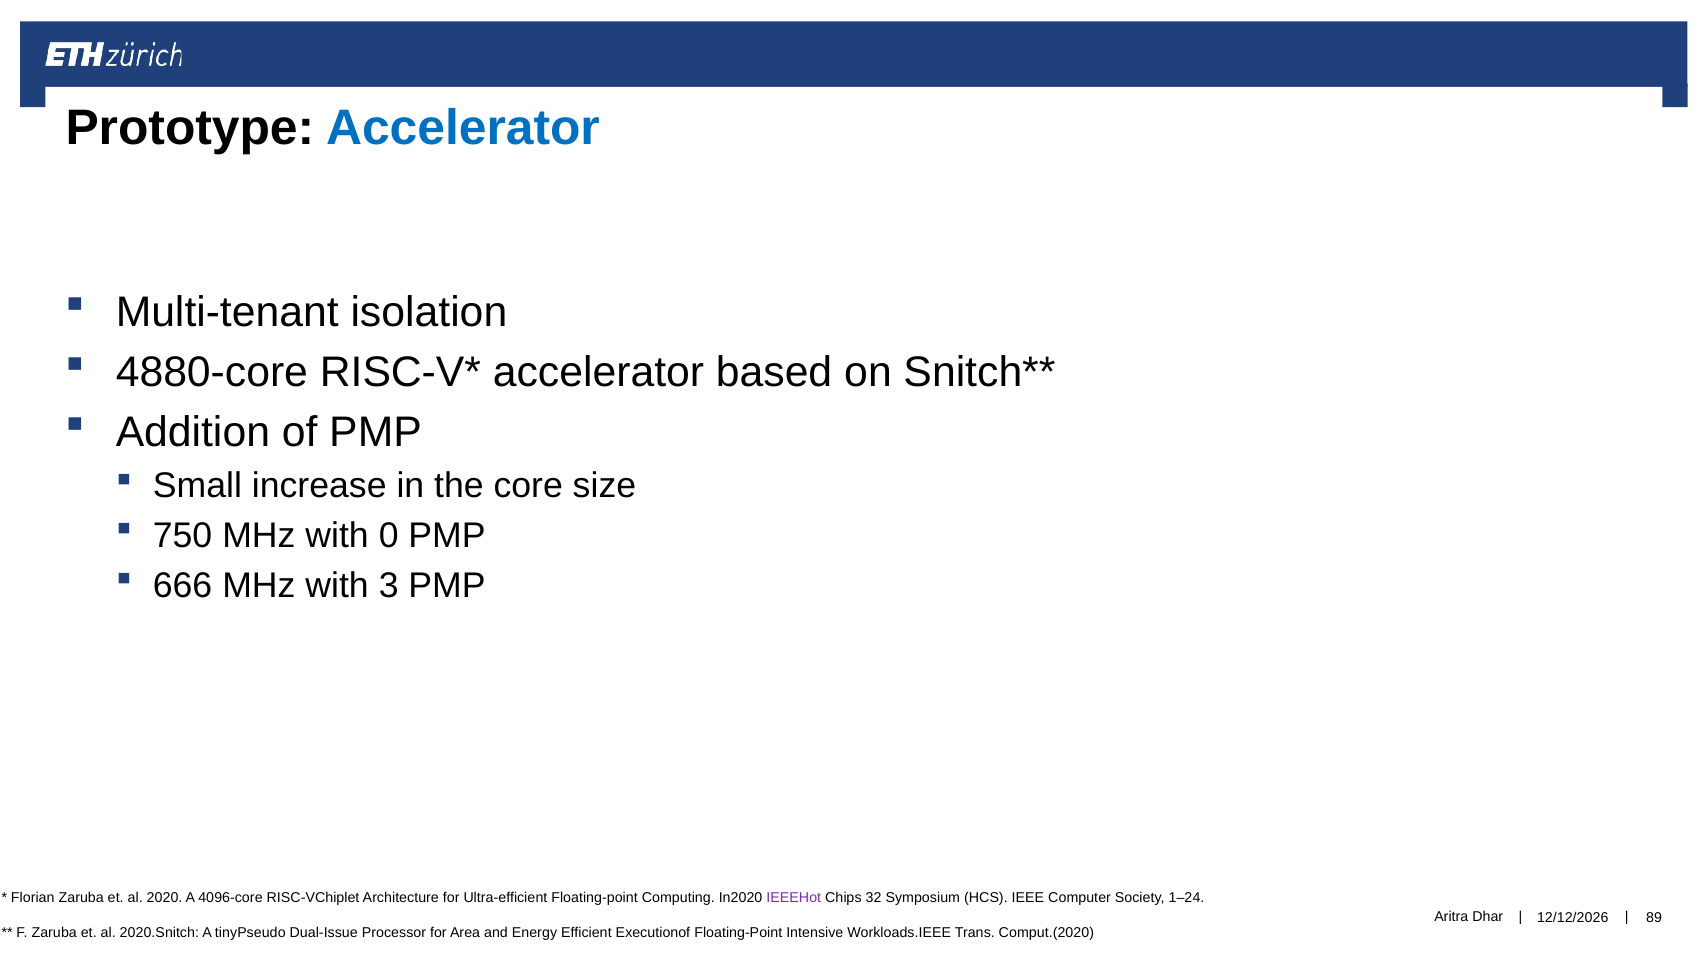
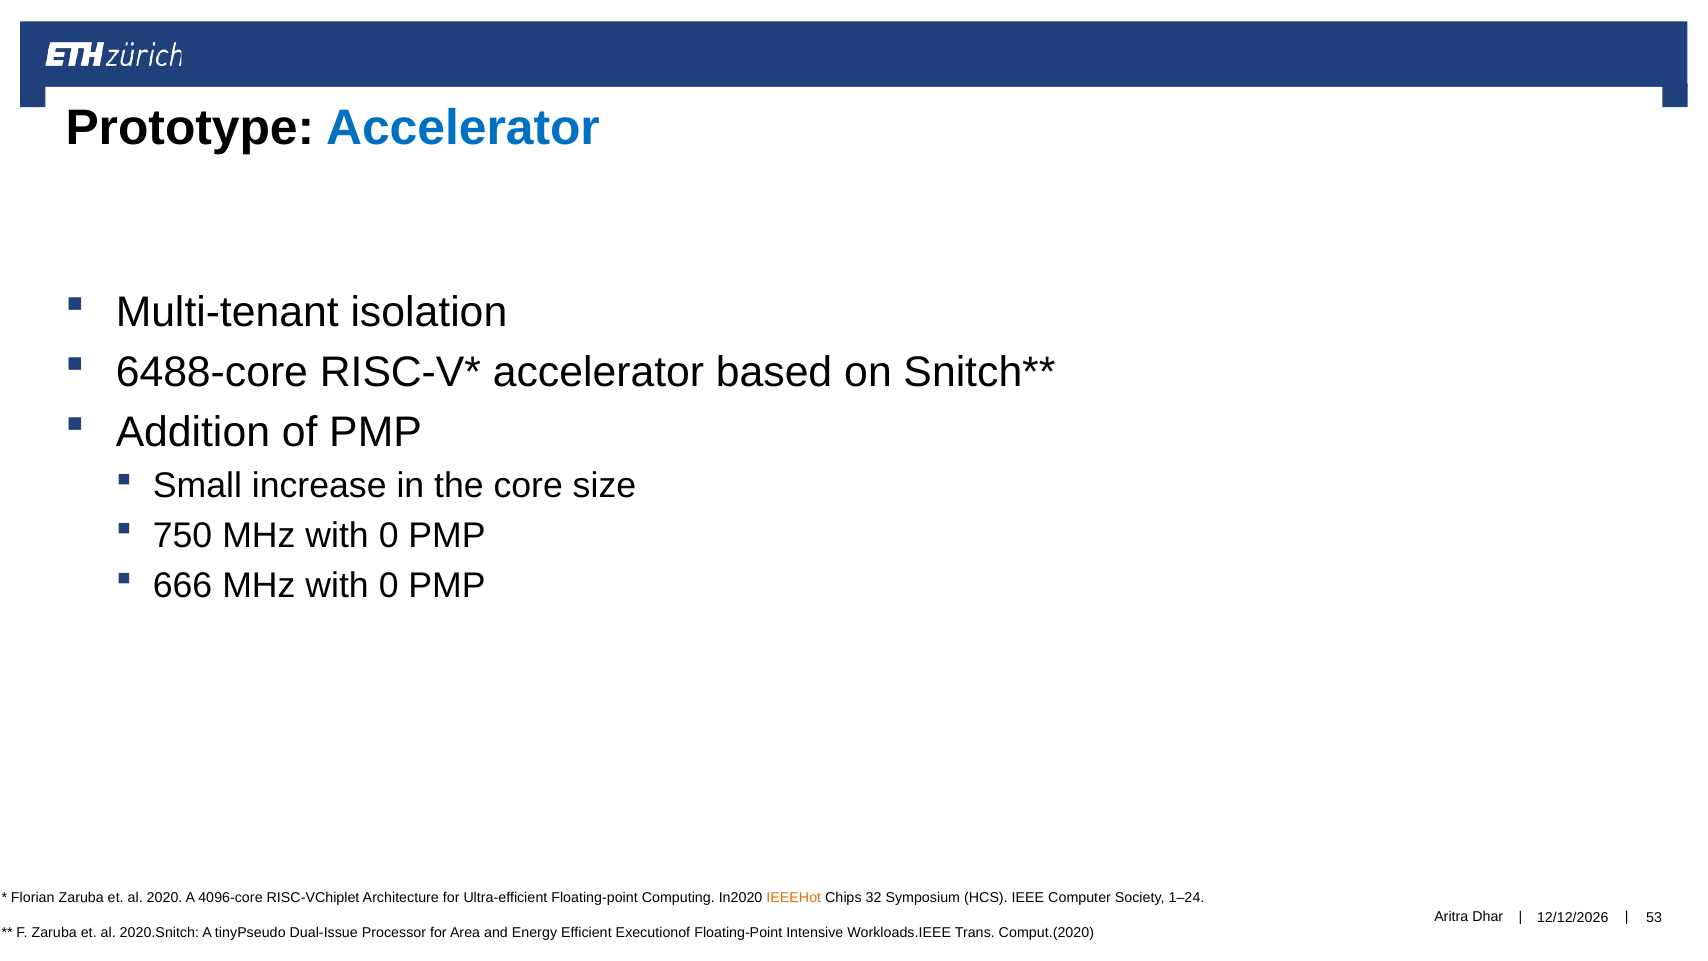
4880-core: 4880-core -> 6488-core (212, 372)
666 MHz with 3: 3 -> 0 (389, 586)
IEEEHot colour: purple -> orange (794, 898)
89: 89 -> 53 (1654, 918)
